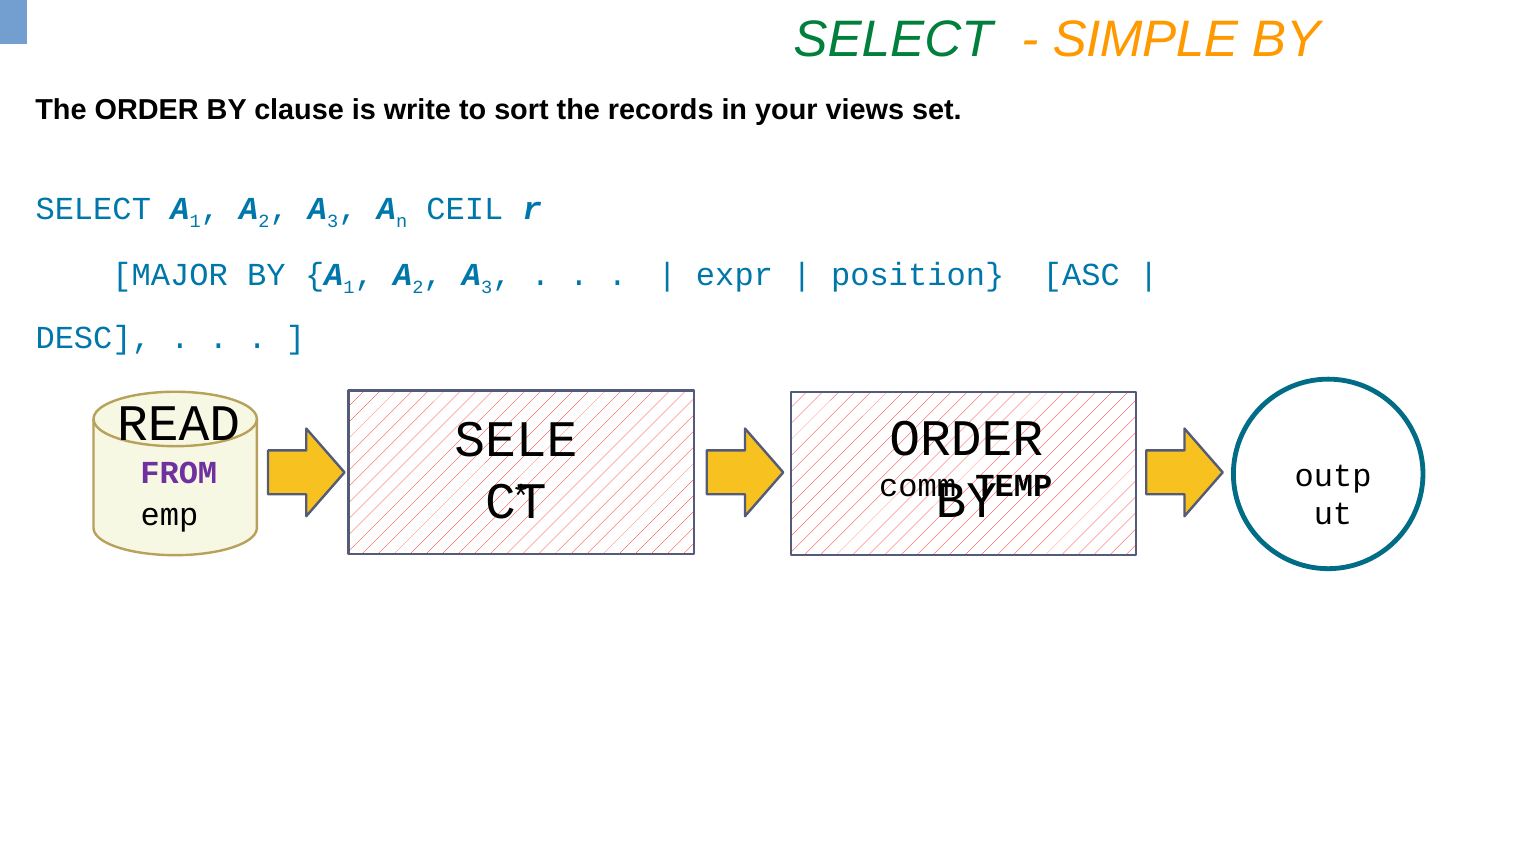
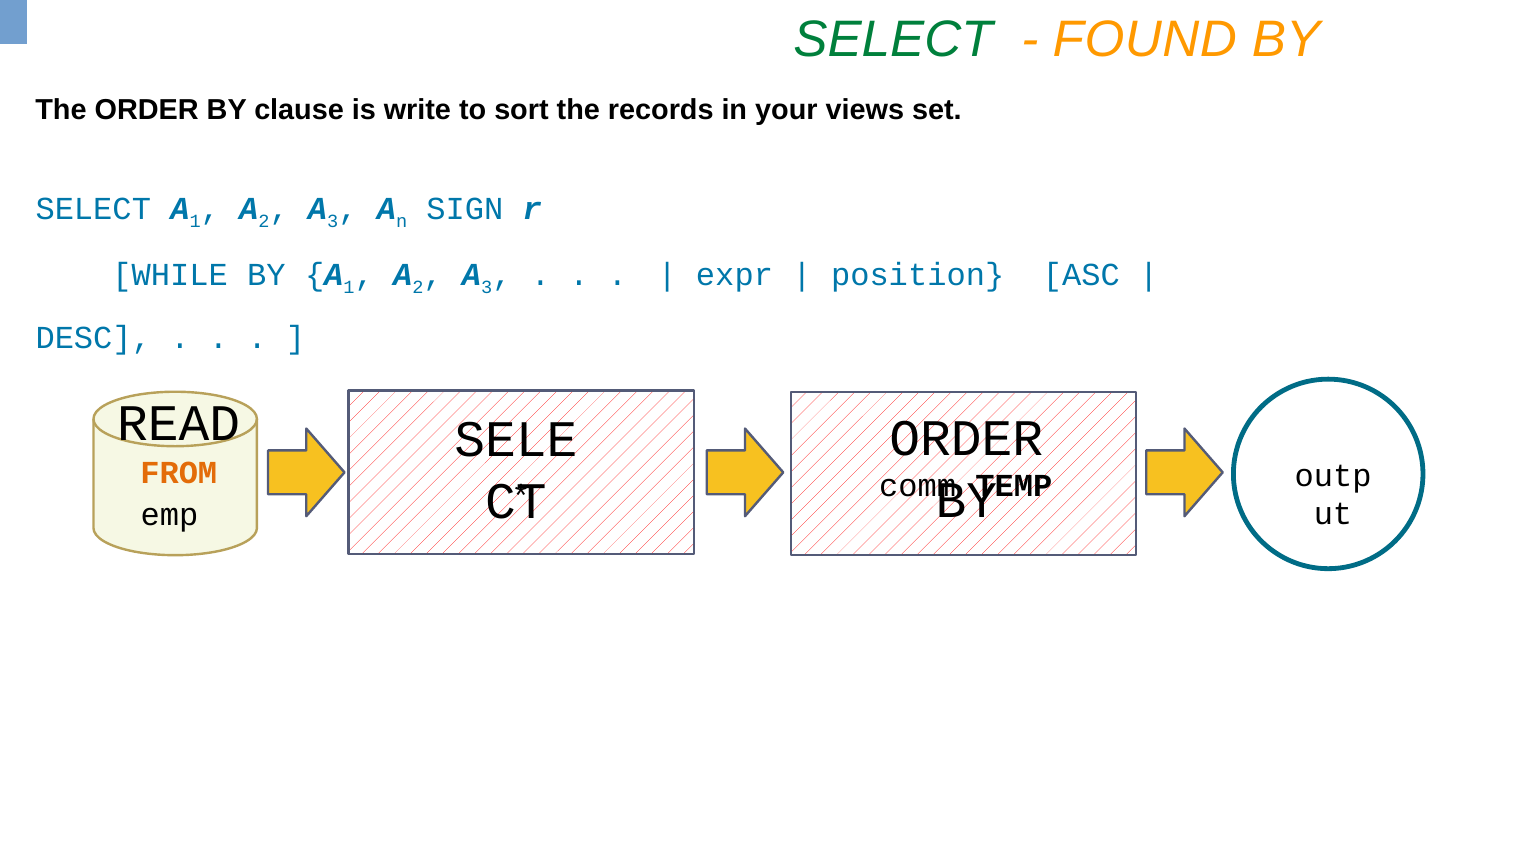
SIMPLE: SIMPLE -> FOUND (1145, 40)
CEIL: CEIL -> SIGN (465, 209)
MAJOR: MAJOR -> WHILE (170, 275)
FROM colour: purple -> orange (179, 473)
